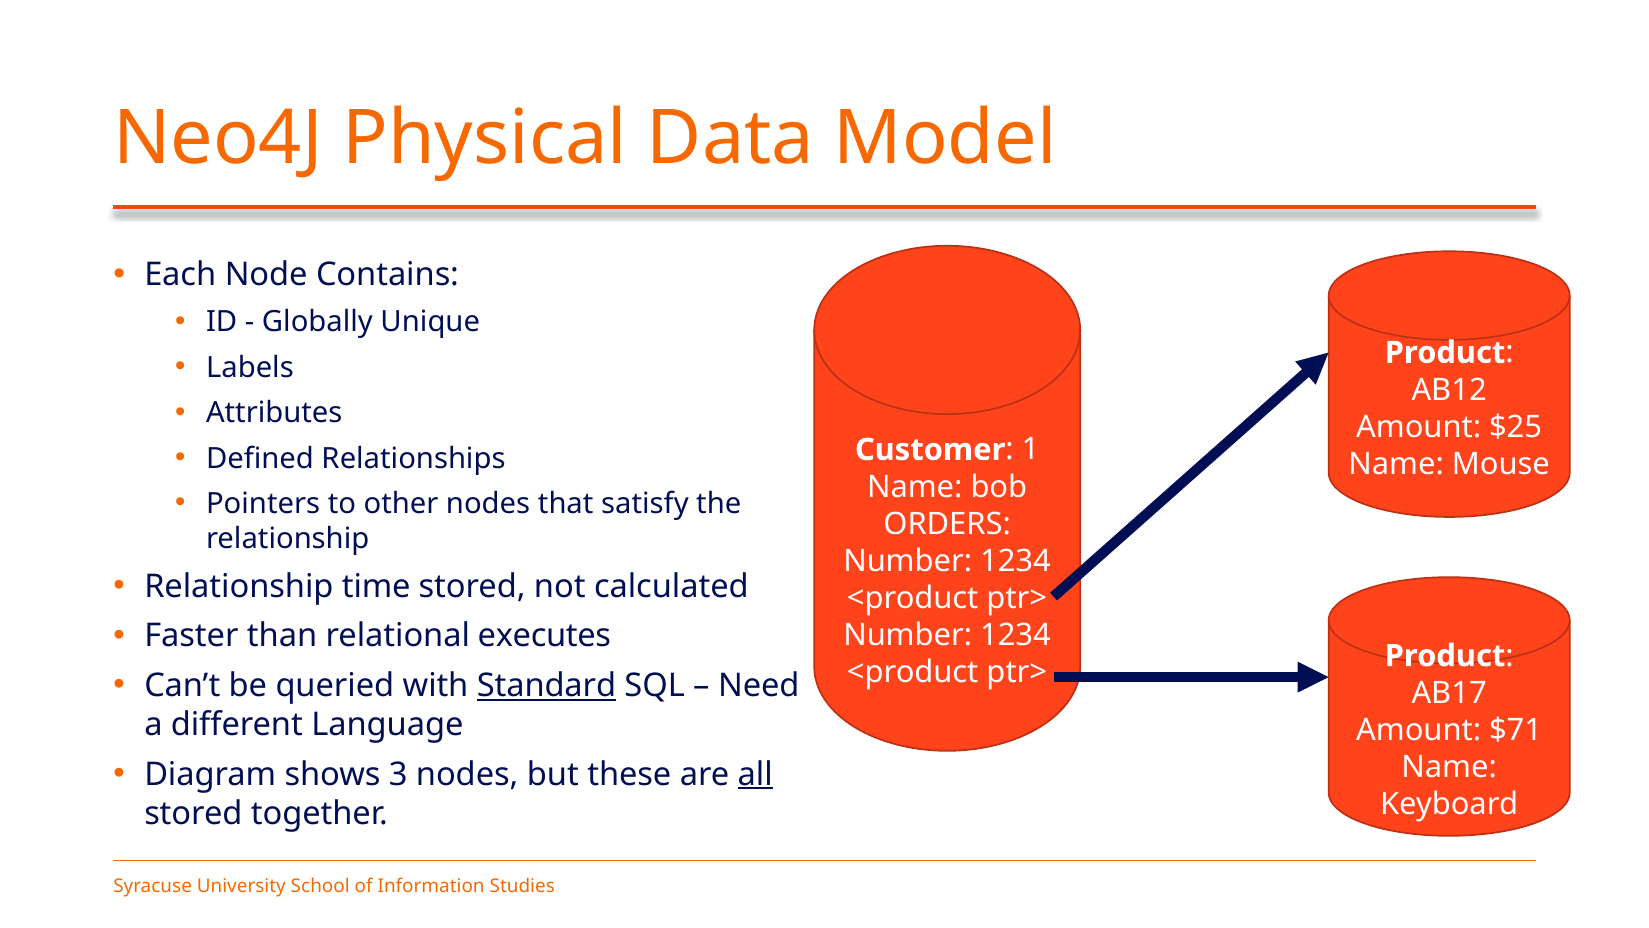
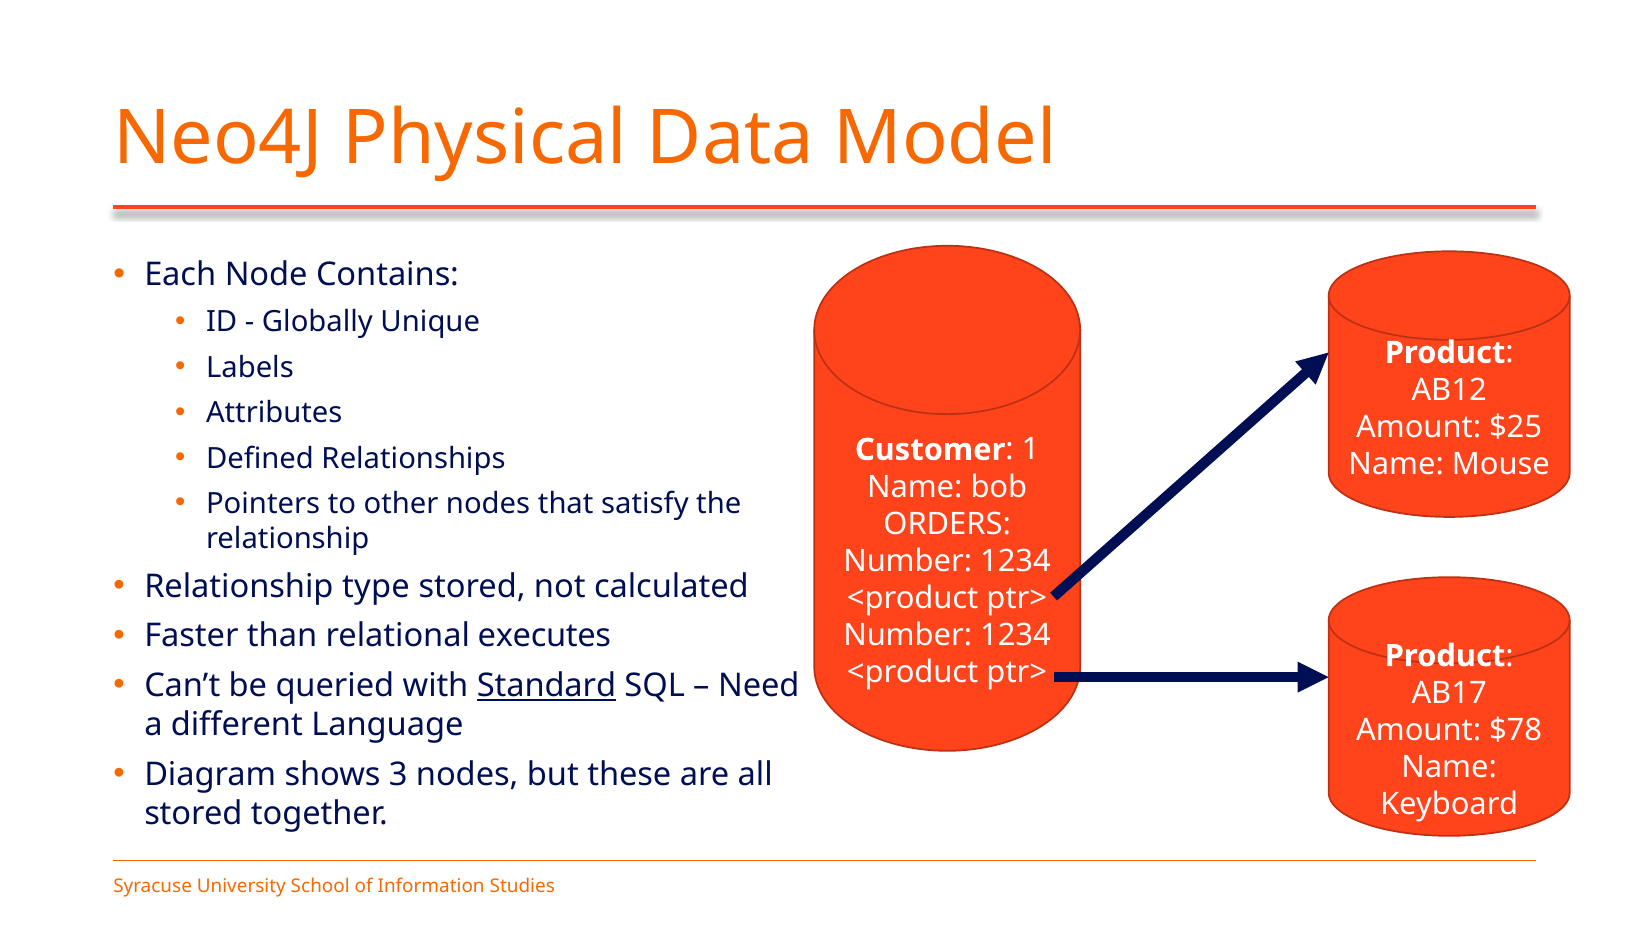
time: time -> type (376, 586)
$71: $71 -> $78 (1516, 730)
all underline: present -> none (755, 774)
